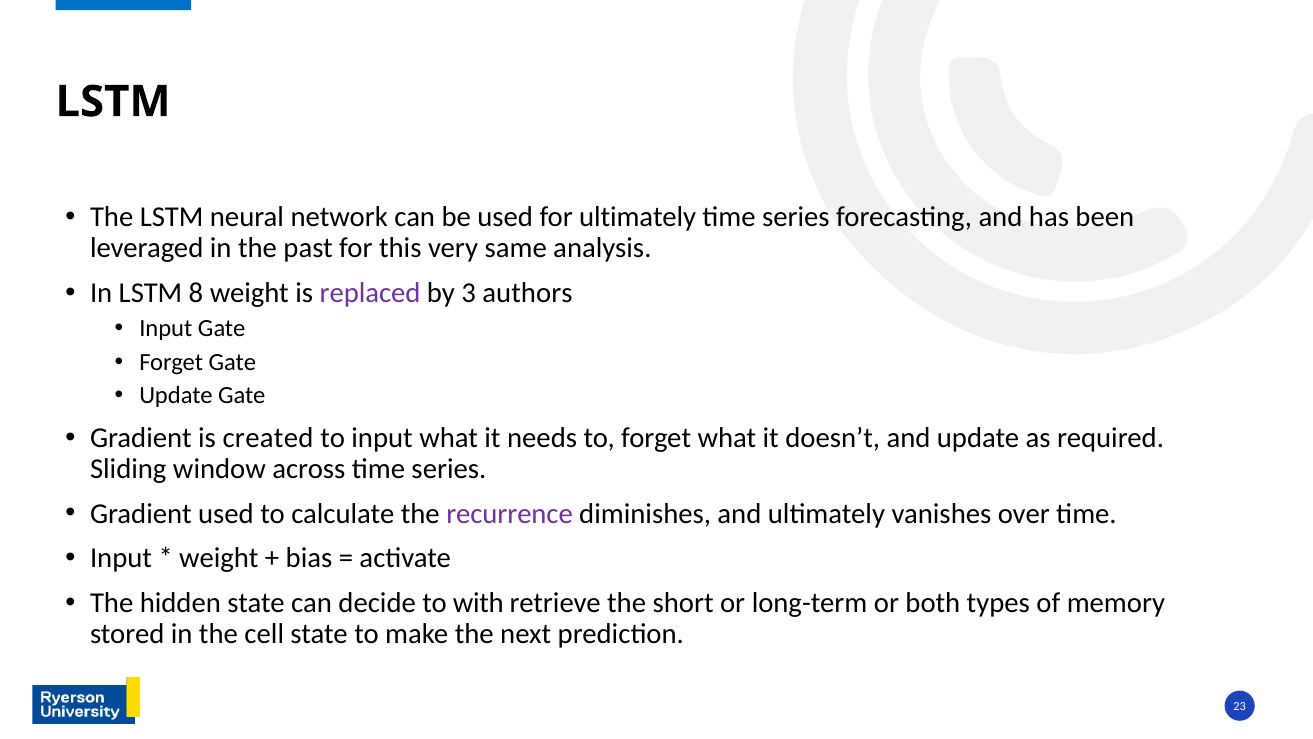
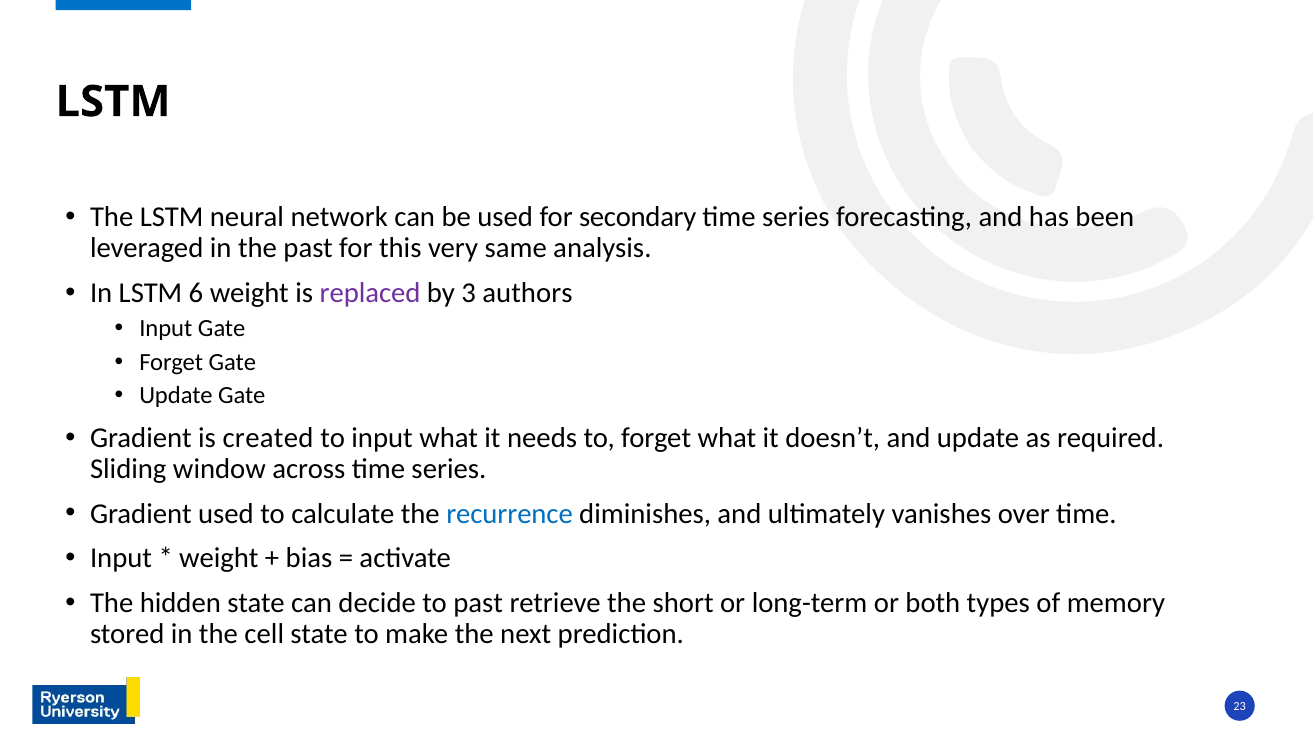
for ultimately: ultimately -> secondary (638, 217)
8: 8 -> 6 (196, 293)
recurrence colour: purple -> blue (510, 513)
to with: with -> past (478, 603)
